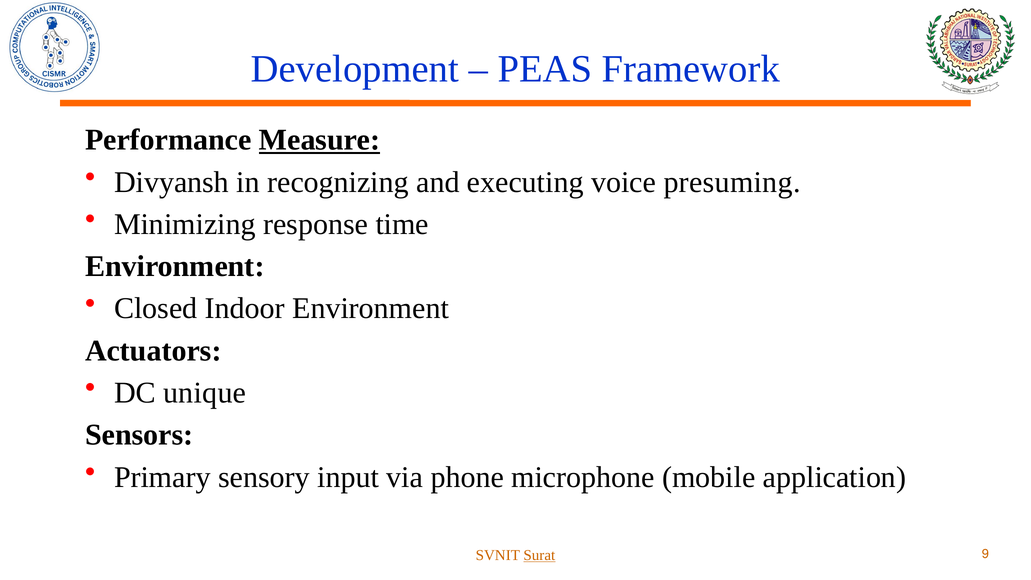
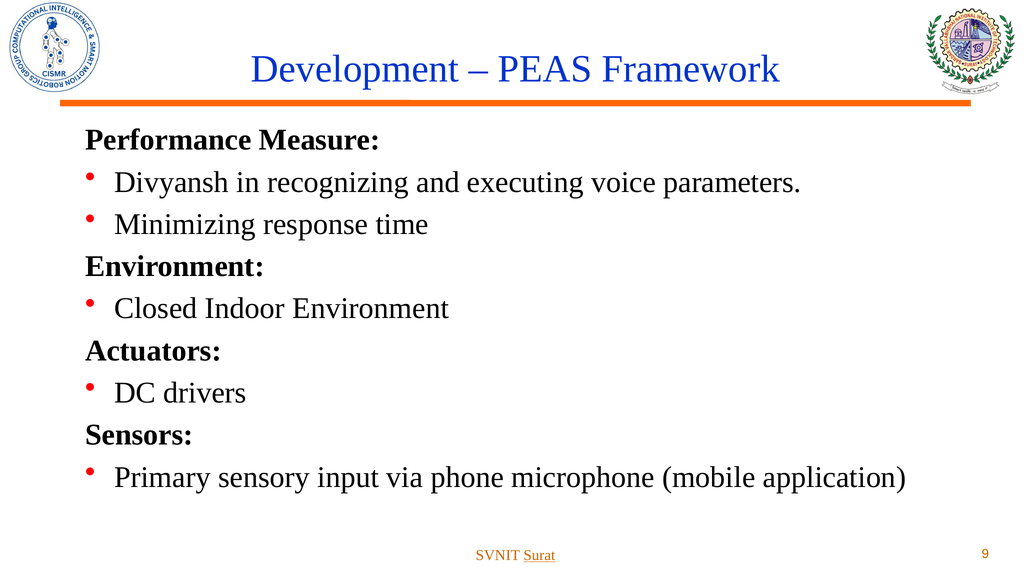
Measure underline: present -> none (320, 140)
presuming: presuming -> parameters (732, 182)
unique: unique -> drivers (205, 393)
